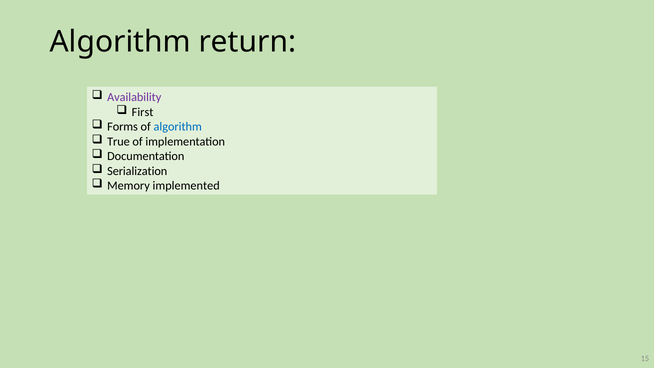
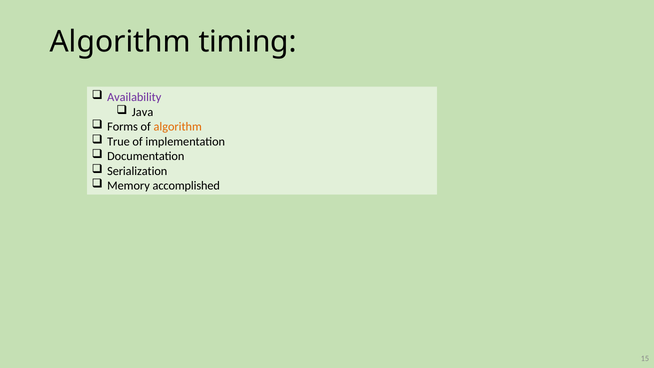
return: return -> timing (248, 42)
First: First -> Java (143, 112)
algorithm colour: blue -> orange (178, 127)
implemented: implemented -> accomplished (186, 186)
